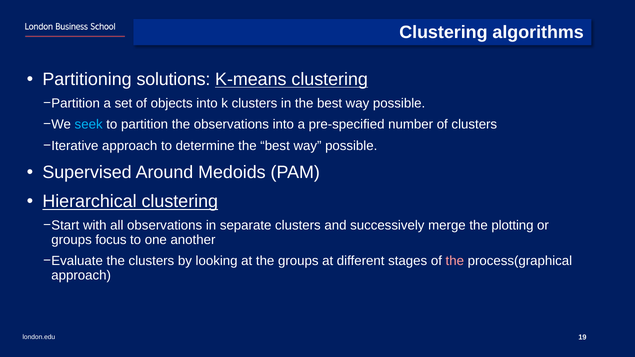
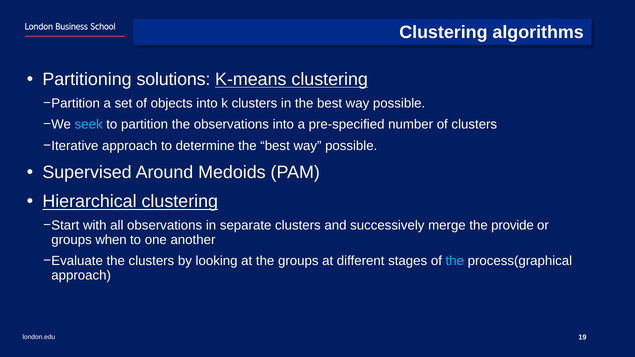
plotting: plotting -> provide (513, 225)
focus: focus -> when (111, 240)
the colour: pink -> light blue (455, 261)
